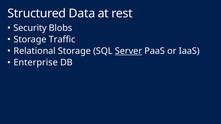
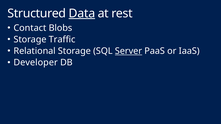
Data underline: none -> present (82, 13)
Security: Security -> Contact (30, 28)
Enterprise: Enterprise -> Developer (36, 63)
